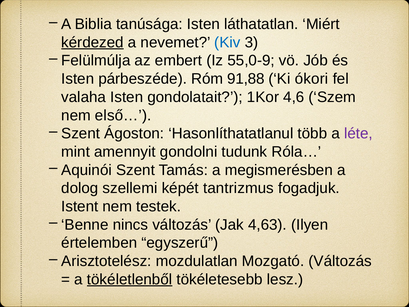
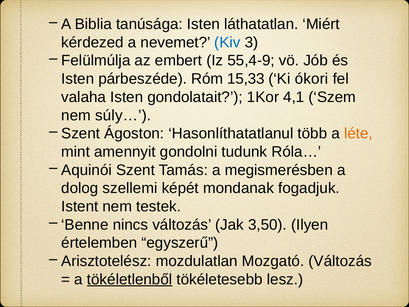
kérdezed underline: present -> none (92, 42)
55,0-9: 55,0-9 -> 55,4-9 (251, 61)
91,88: 91,88 -> 15,33 (246, 79)
4,6: 4,6 -> 4,1 (294, 97)
első…: első… -> súly… (123, 115)
léte colour: purple -> orange (358, 133)
tantrizmus: tantrizmus -> mondanak (239, 188)
4,63: 4,63 -> 3,50 (267, 225)
